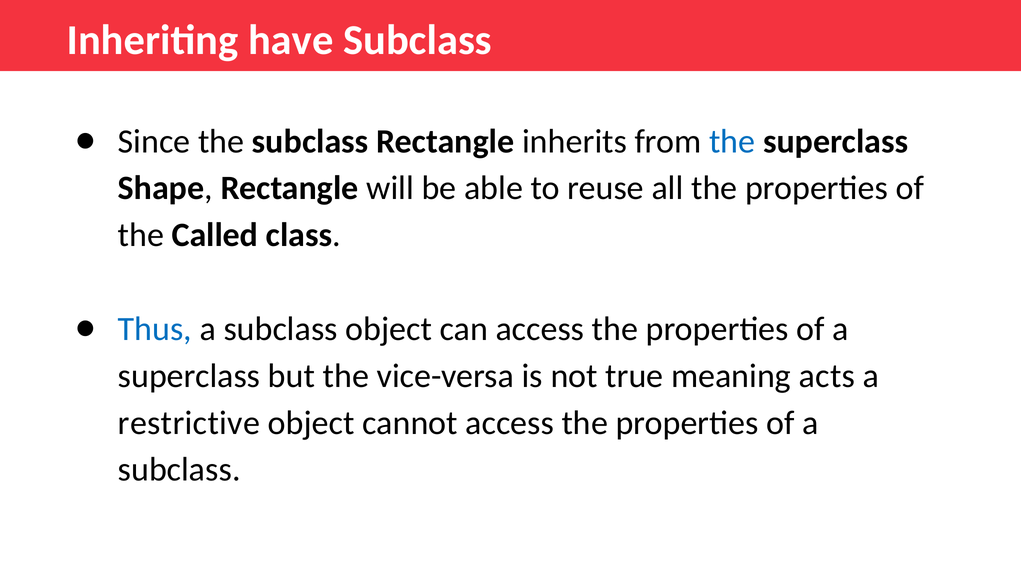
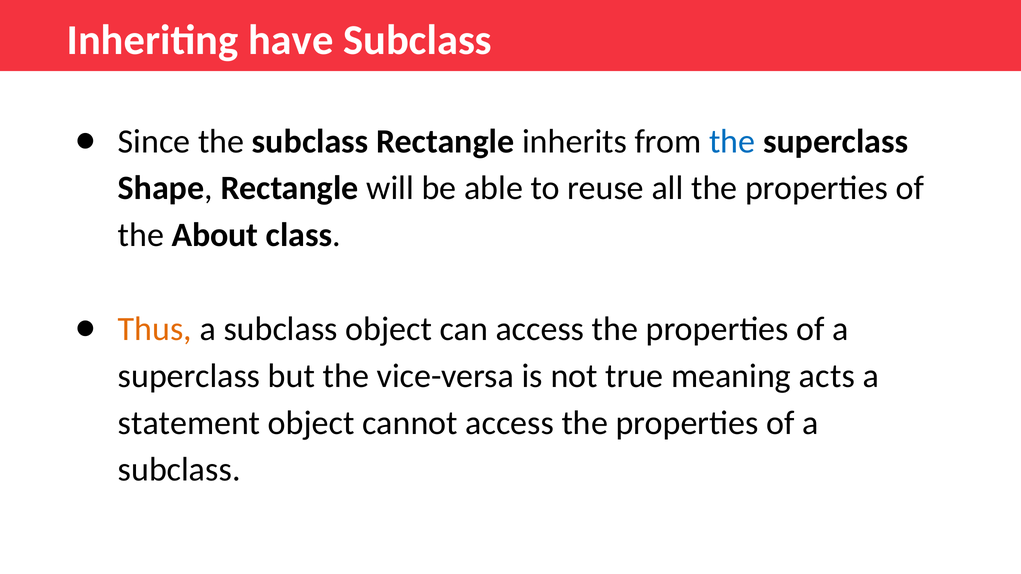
Called: Called -> About (215, 235)
Thus colour: blue -> orange (155, 329)
restrictive: restrictive -> statement (189, 423)
